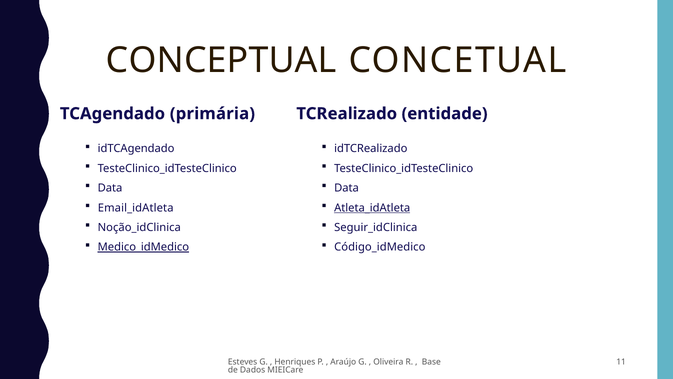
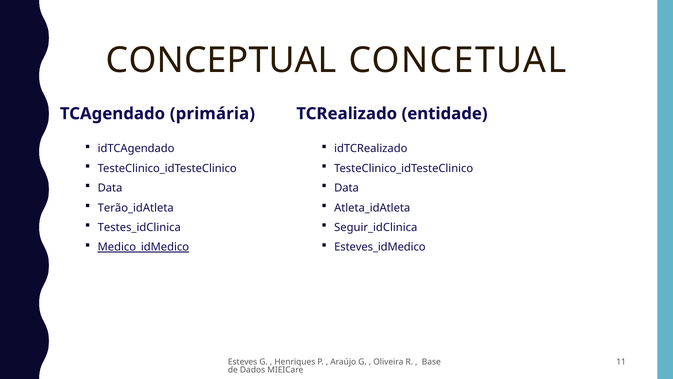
Email_idAtleta: Email_idAtleta -> Terão_idAtleta (136, 208)
Atleta_idAtleta underline: present -> none (372, 208)
Noção_idClinica: Noção_idClinica -> Testes_idClinica (139, 227)
Código_idMedico: Código_idMedico -> Esteves_idMedico (380, 247)
